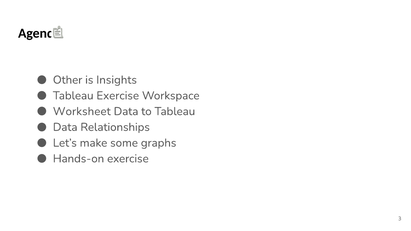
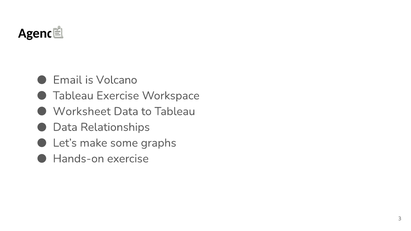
Other: Other -> Email (68, 80)
Insights: Insights -> Volcano (117, 80)
